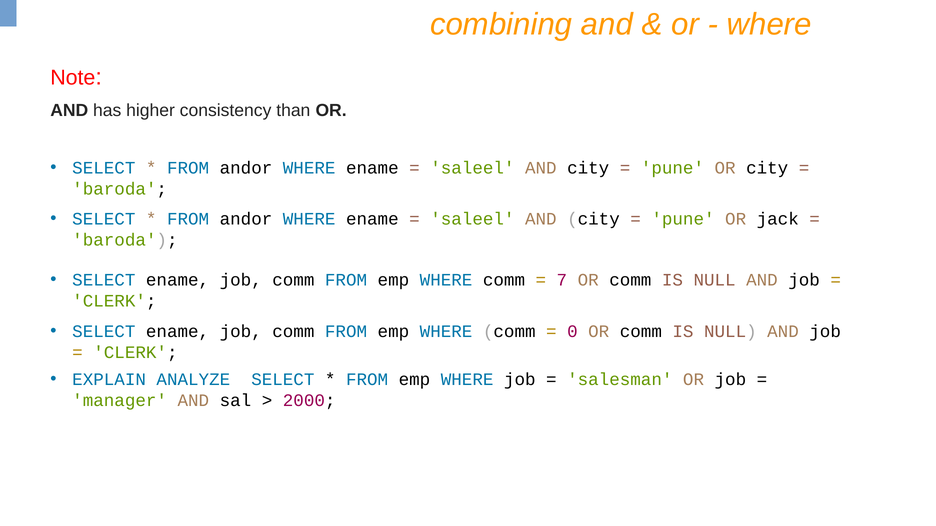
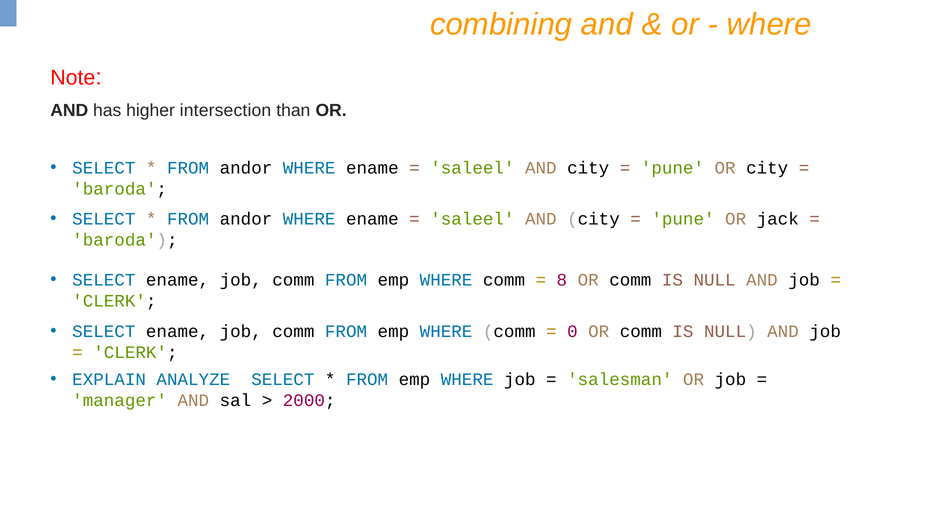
consistency: consistency -> intersection (225, 111)
7: 7 -> 8 (562, 280)
